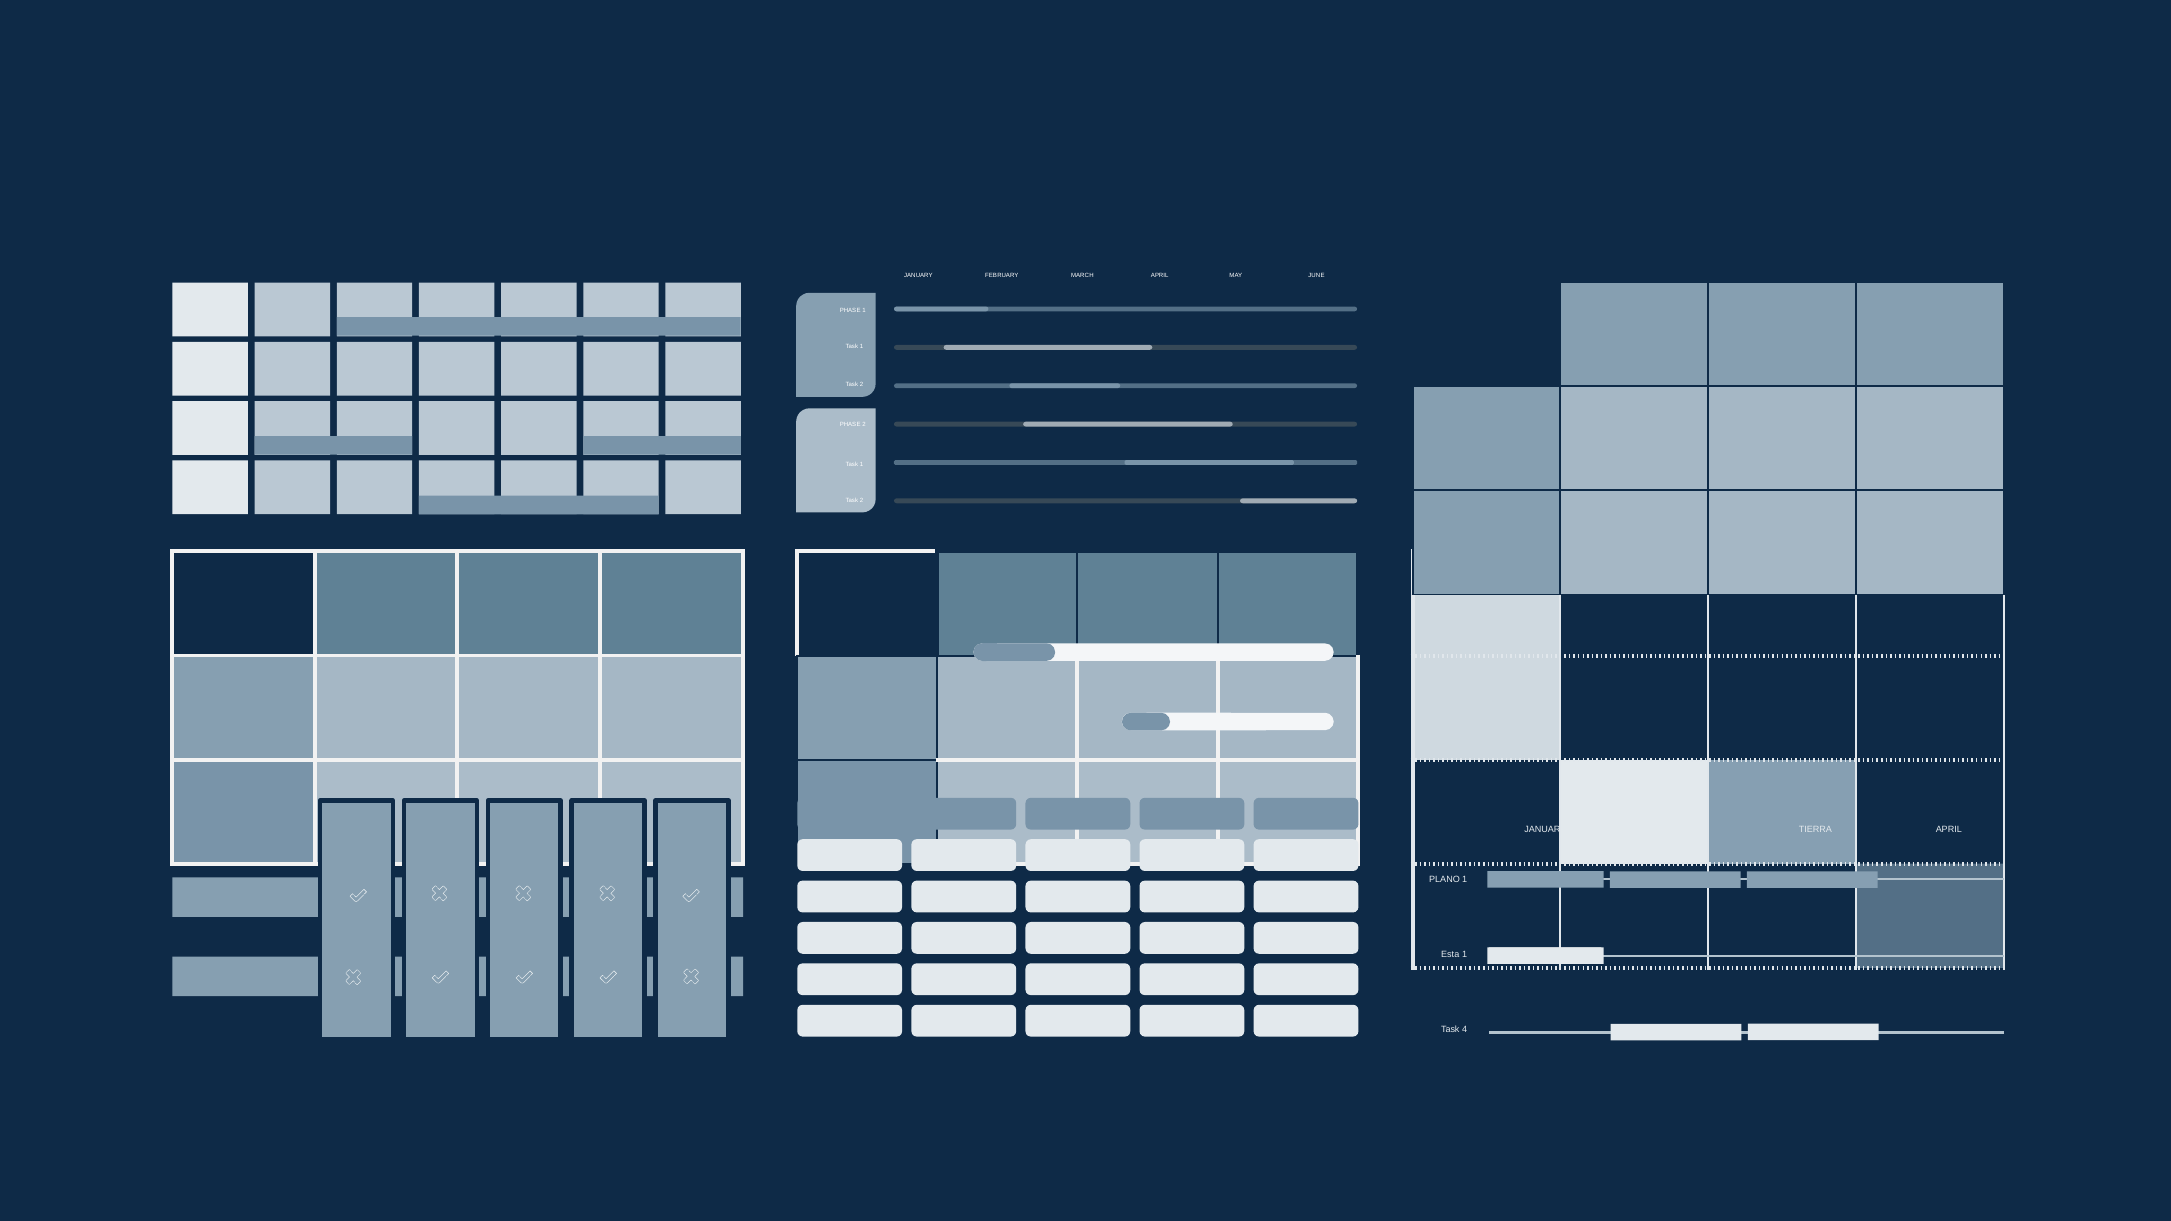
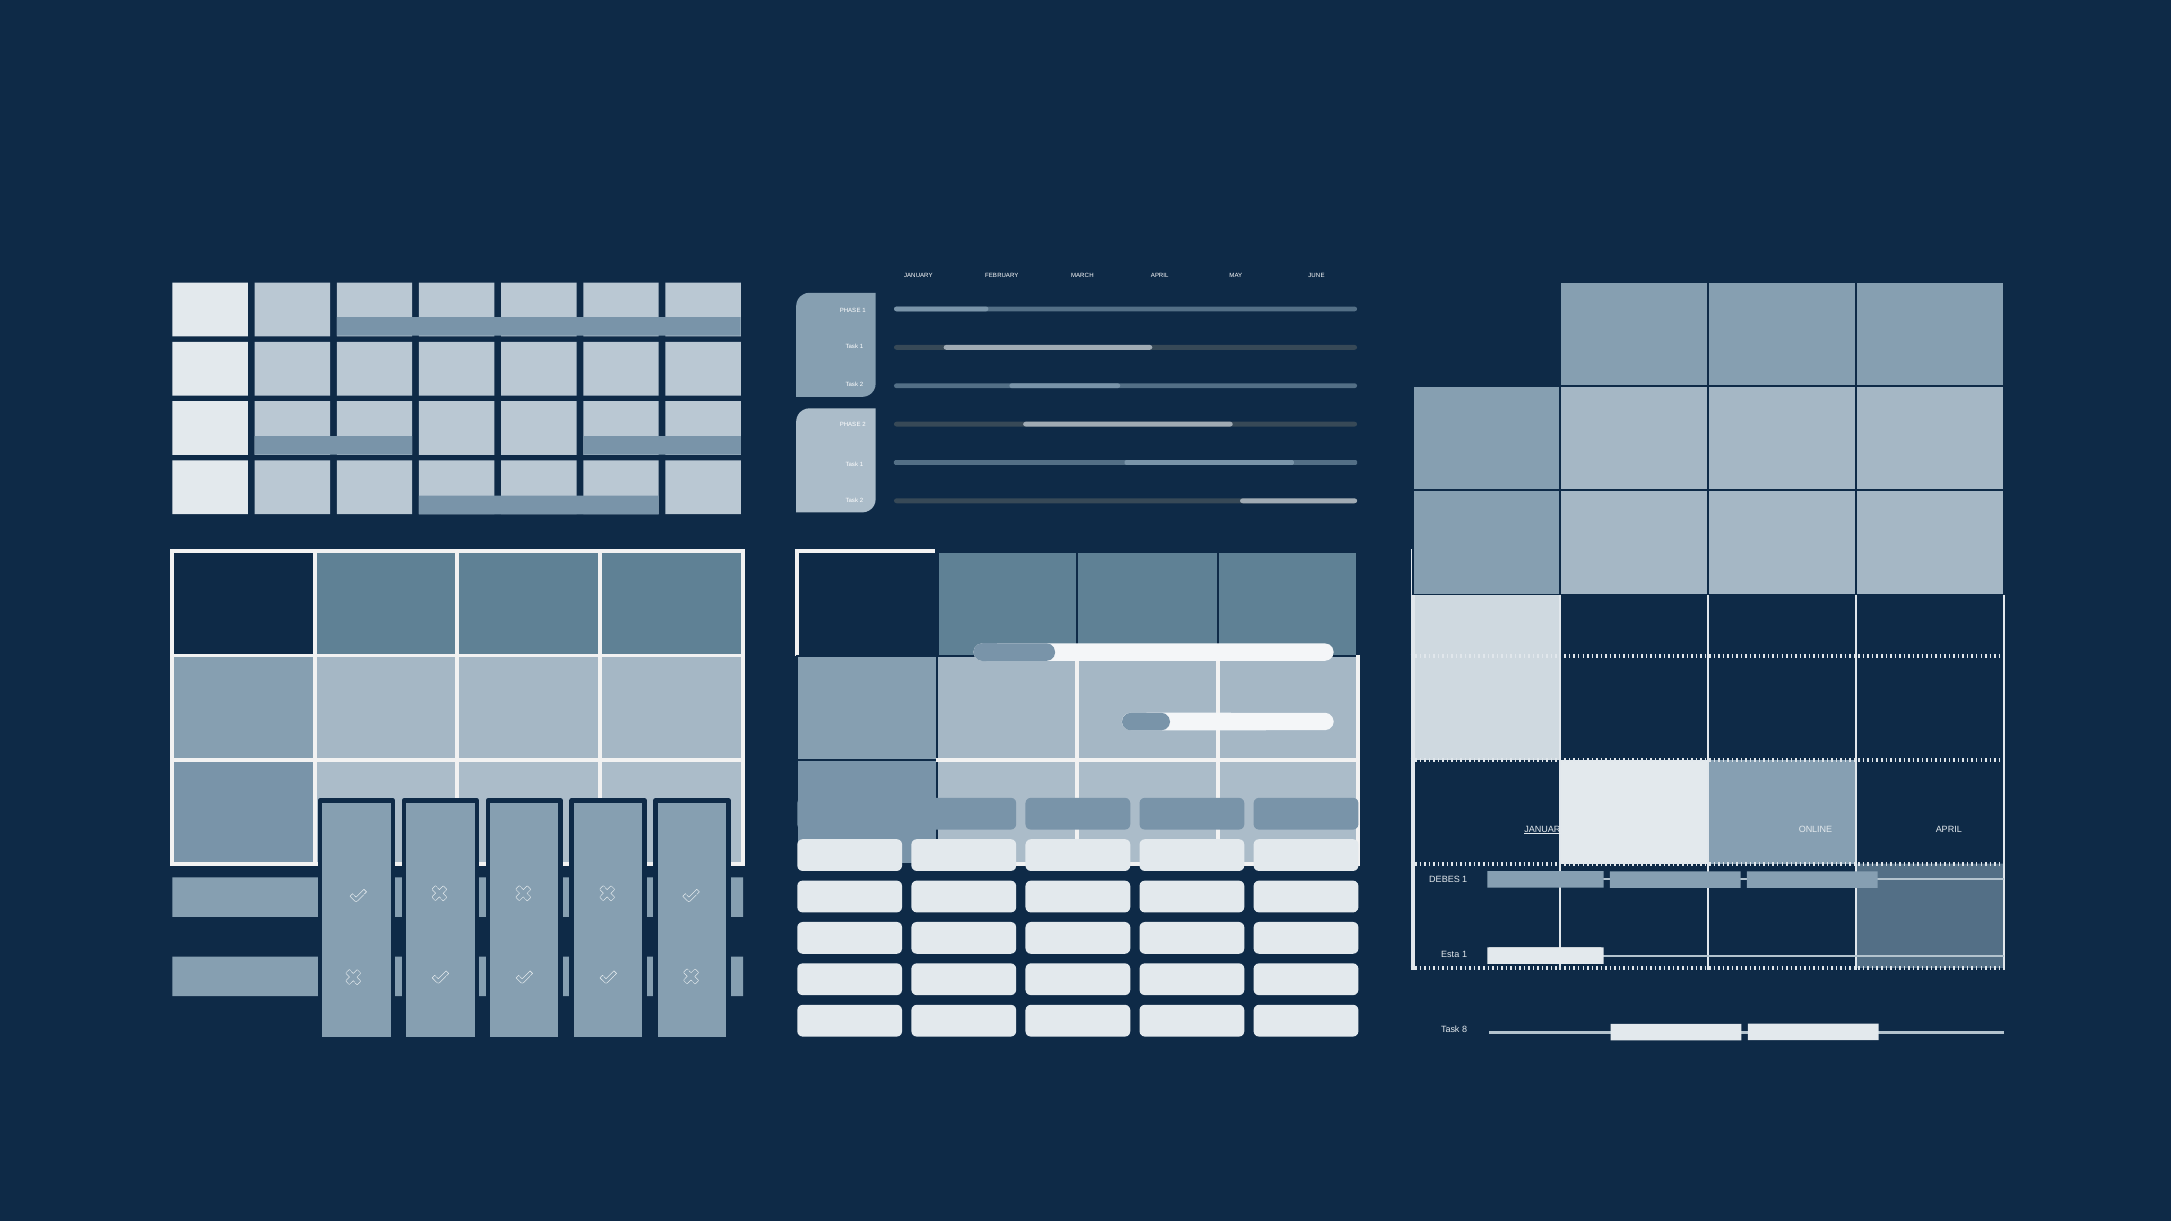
JANUARY underline: none -> present (1545, 830)
TIERRA: TIERRA -> ONLINE (1815, 830)
PLANO: PLANO -> DEBES (1445, 880)
4: 4 -> 8 (1465, 1030)
